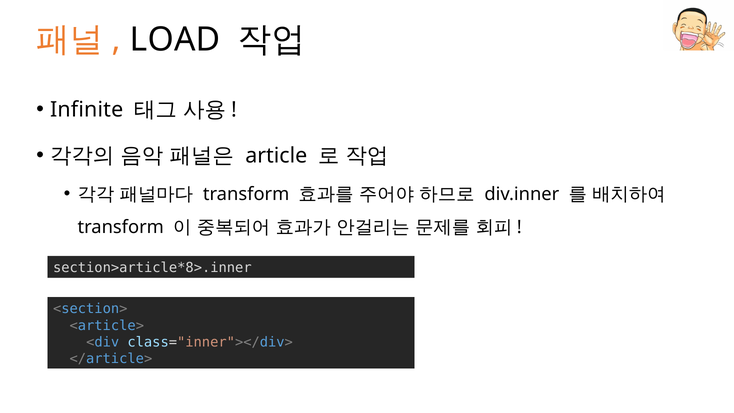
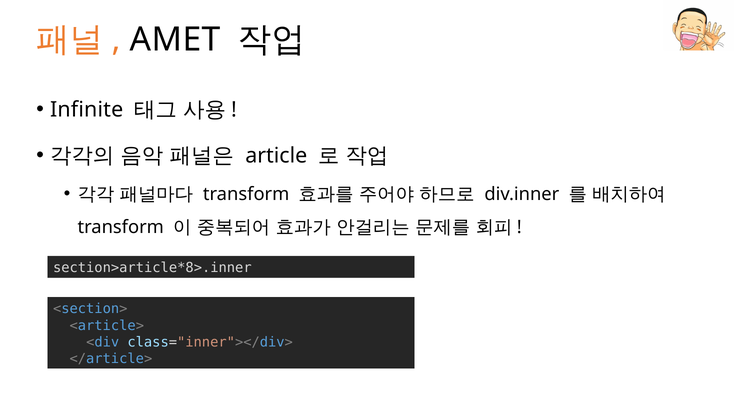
LOAD: LOAD -> AMET (175, 40)
